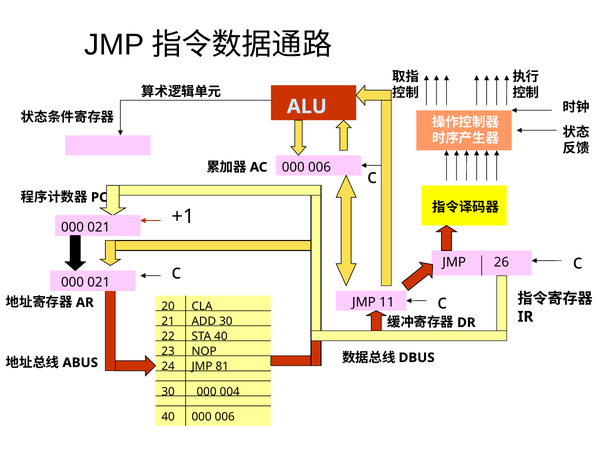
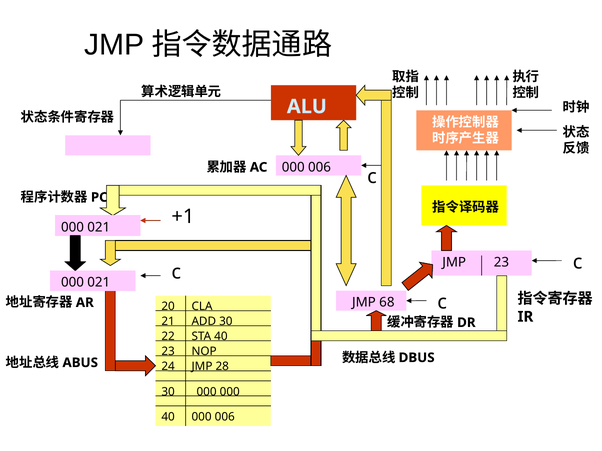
JMP 26: 26 -> 23 (501, 263)
11: 11 -> 68 (387, 303)
81: 81 -> 28 (222, 367)
004: 004 -> 000 (230, 392)
